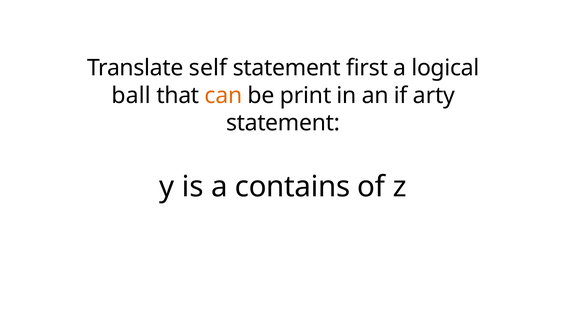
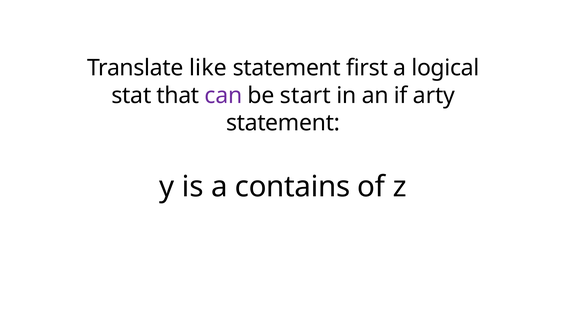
self: self -> like (208, 68)
ball: ball -> stat (131, 96)
can colour: orange -> purple (224, 96)
print: print -> start (305, 96)
